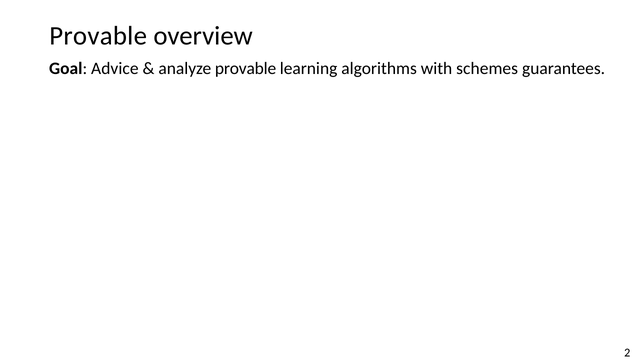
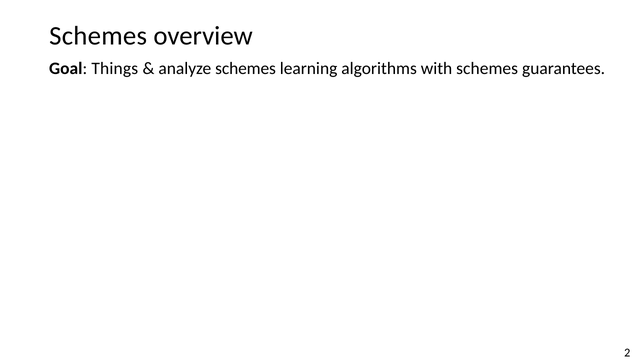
Provable: Provable -> Schemes (98, 36)
Advice: Advice -> Things (115, 68)
analyze provable: provable -> schemes (246, 68)
